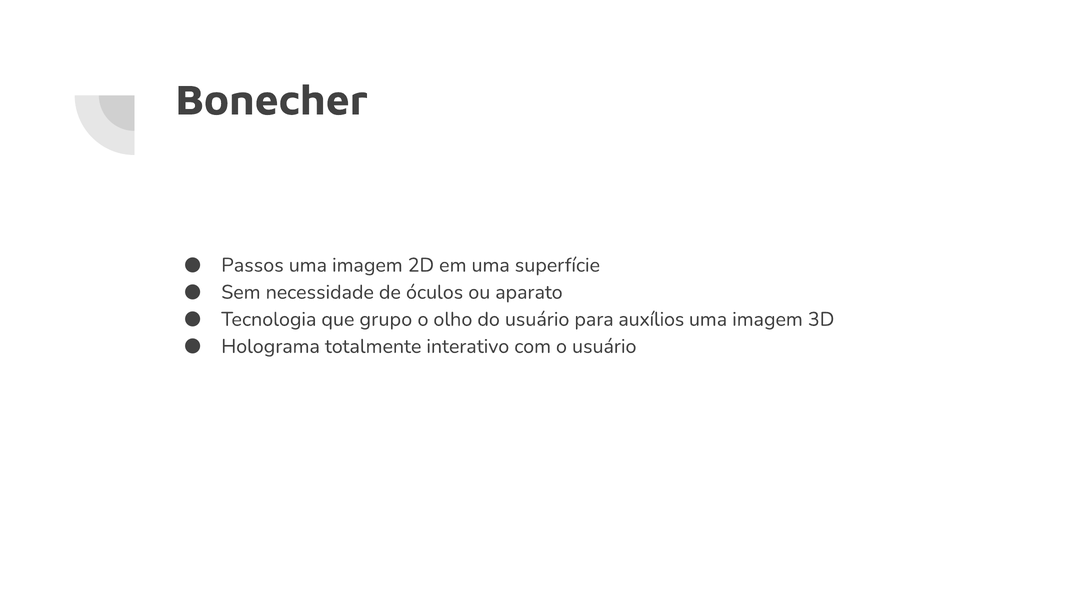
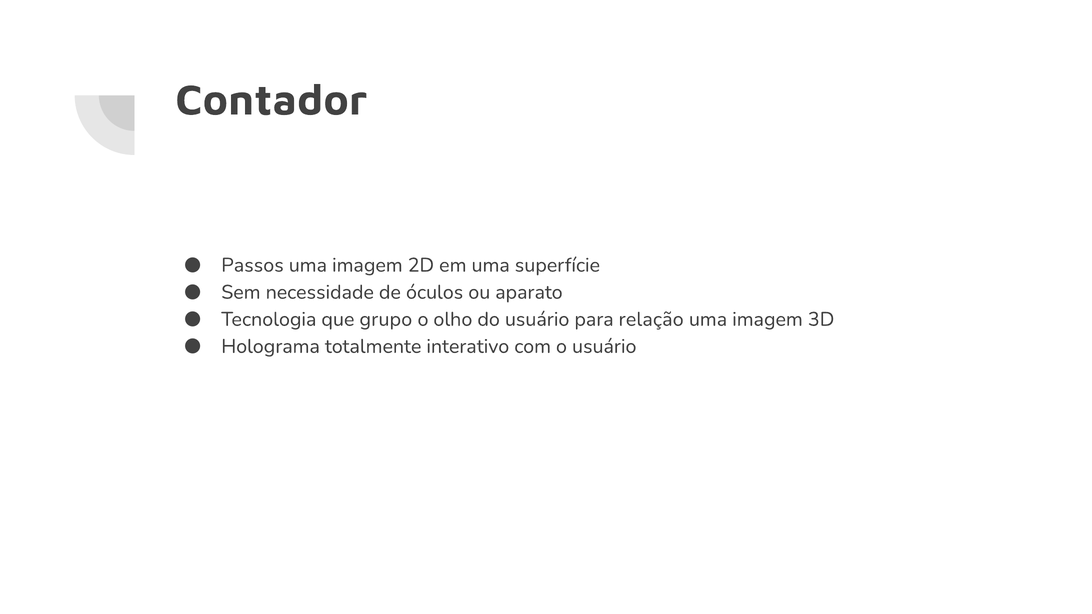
Bonecher: Bonecher -> Contador (271, 100)
auxílios: auxílios -> relação (651, 319)
